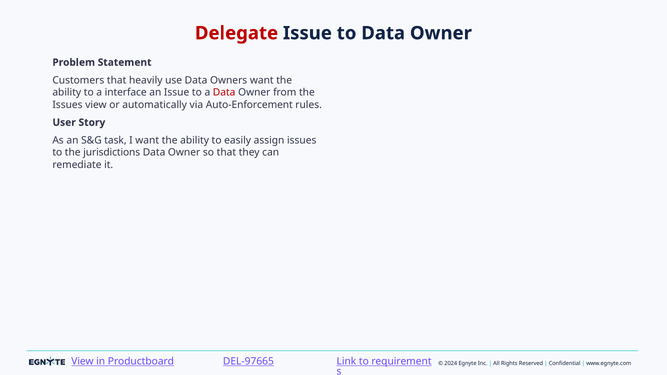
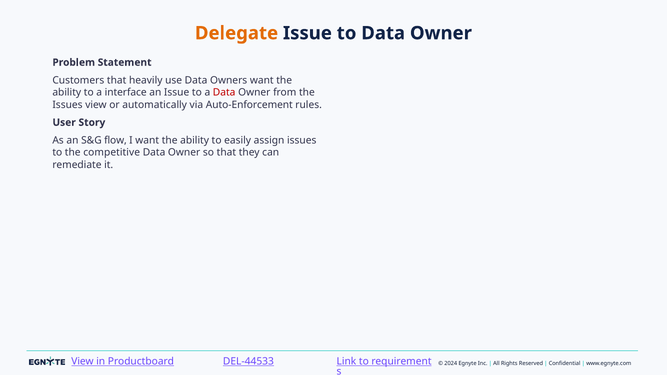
Delegate colour: red -> orange (237, 33)
task: task -> flow (116, 140)
jurisdictions: jurisdictions -> competitive (112, 153)
DEL-97665: DEL-97665 -> DEL-44533 (248, 361)
